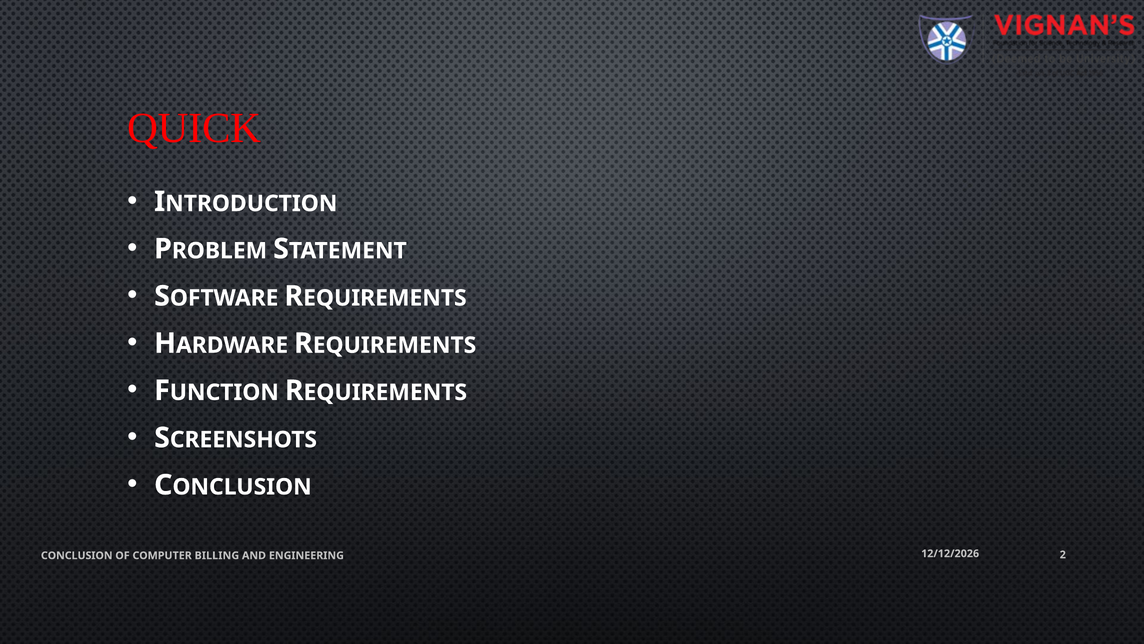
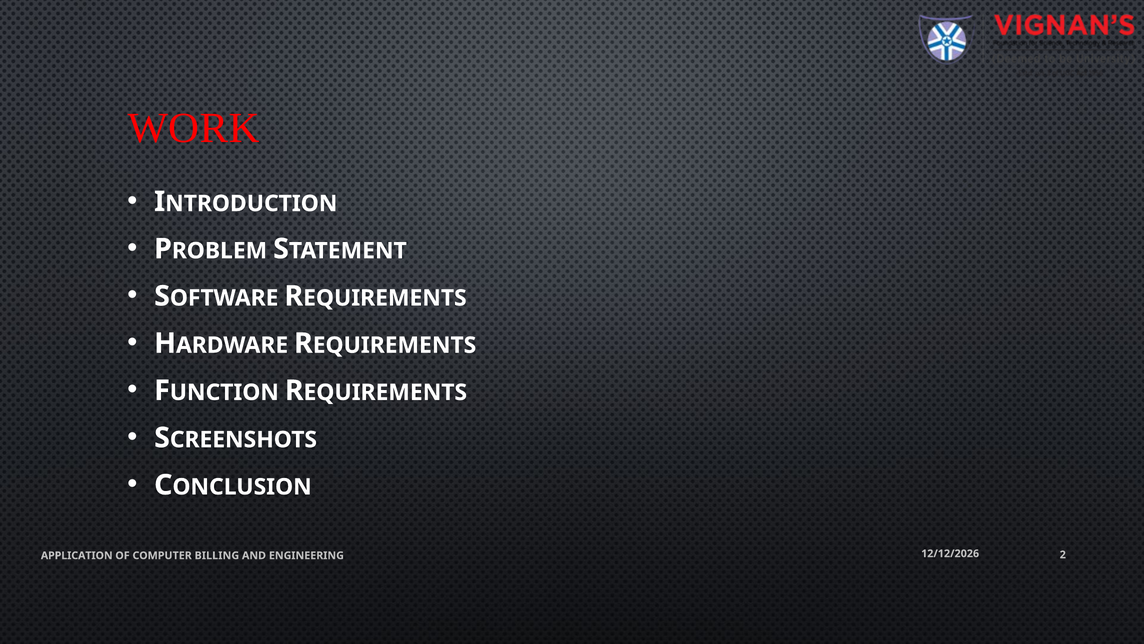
QUICK: QUICK -> WORK (194, 128)
CONCLUSION: CONCLUSION -> APPLICATION (77, 555)
